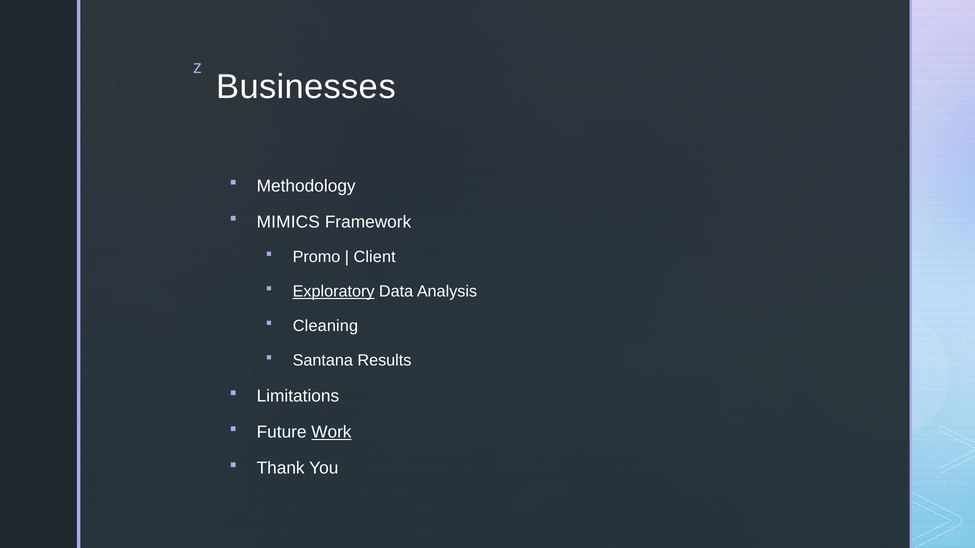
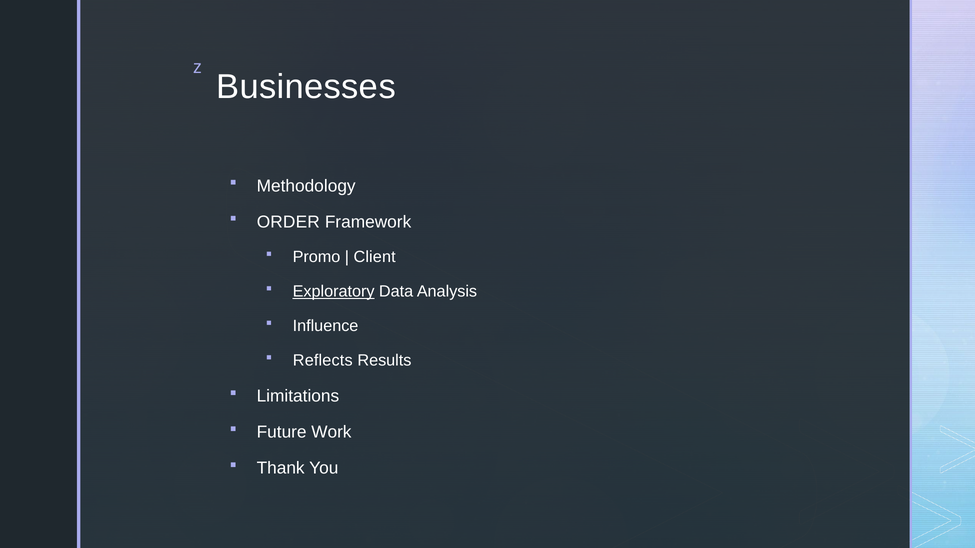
MIMICS: MIMICS -> ORDER (288, 222)
Cleaning: Cleaning -> Influence (326, 326)
Santana: Santana -> Reflects (323, 361)
Work underline: present -> none (331, 432)
